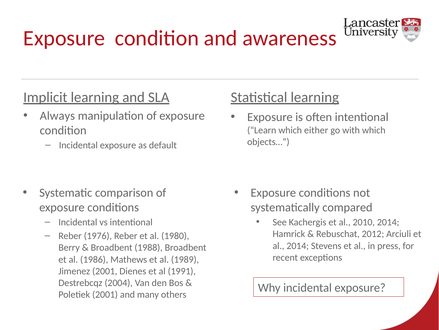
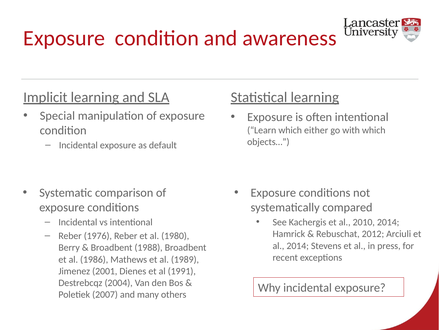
Always: Always -> Special (57, 115)
Poletiek 2001: 2001 -> 2007 (105, 294)
